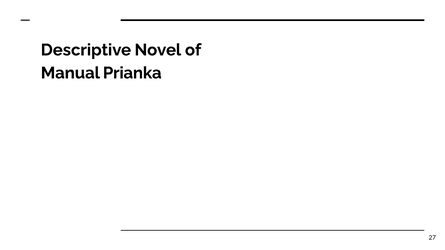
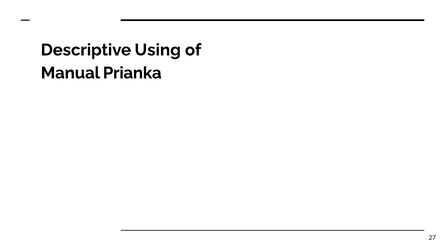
Novel: Novel -> Using (158, 50)
